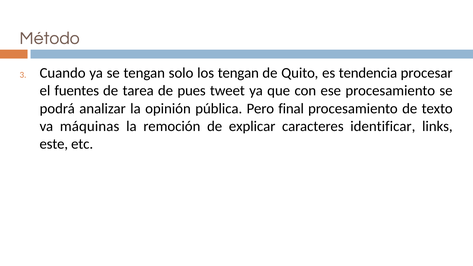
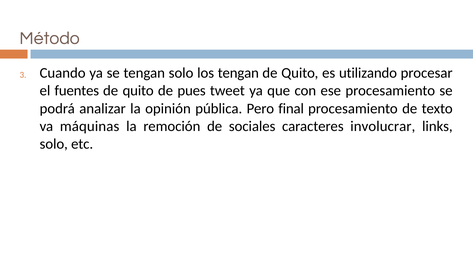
tendencia: tendencia -> utilizando (368, 73)
tarea: tarea -> quito (138, 91)
explicar: explicar -> sociales (252, 126)
identificar: identificar -> involucrar (383, 126)
este: este -> solo (54, 144)
